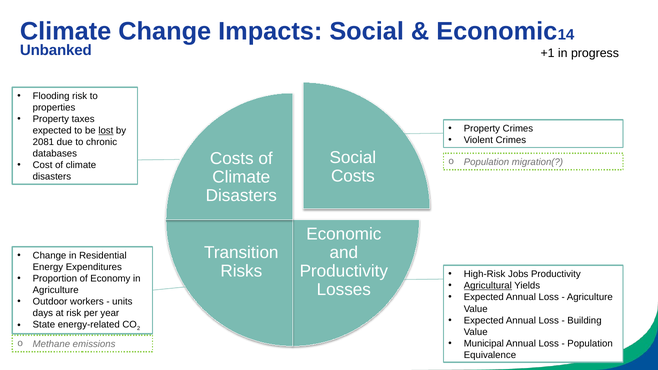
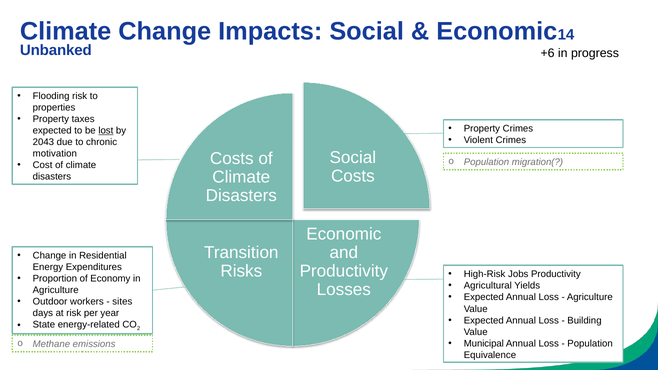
+1: +1 -> +6 (548, 53)
2081: 2081 -> 2043 (43, 142)
databases: databases -> motivation (55, 154)
Agricultural underline: present -> none (488, 286)
units: units -> sites (122, 302)
